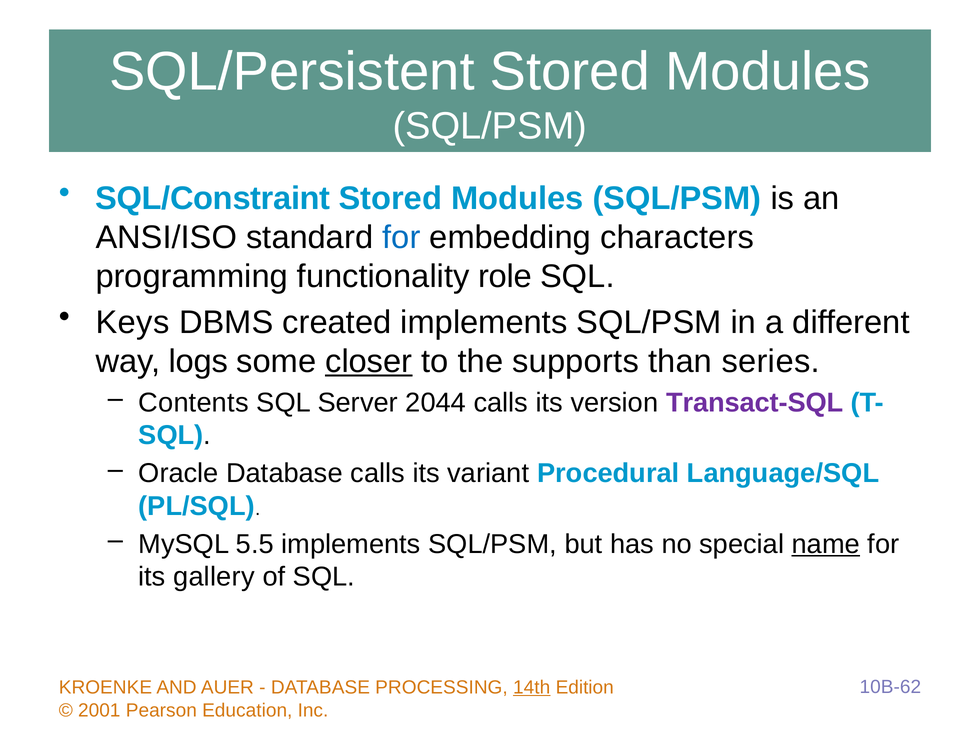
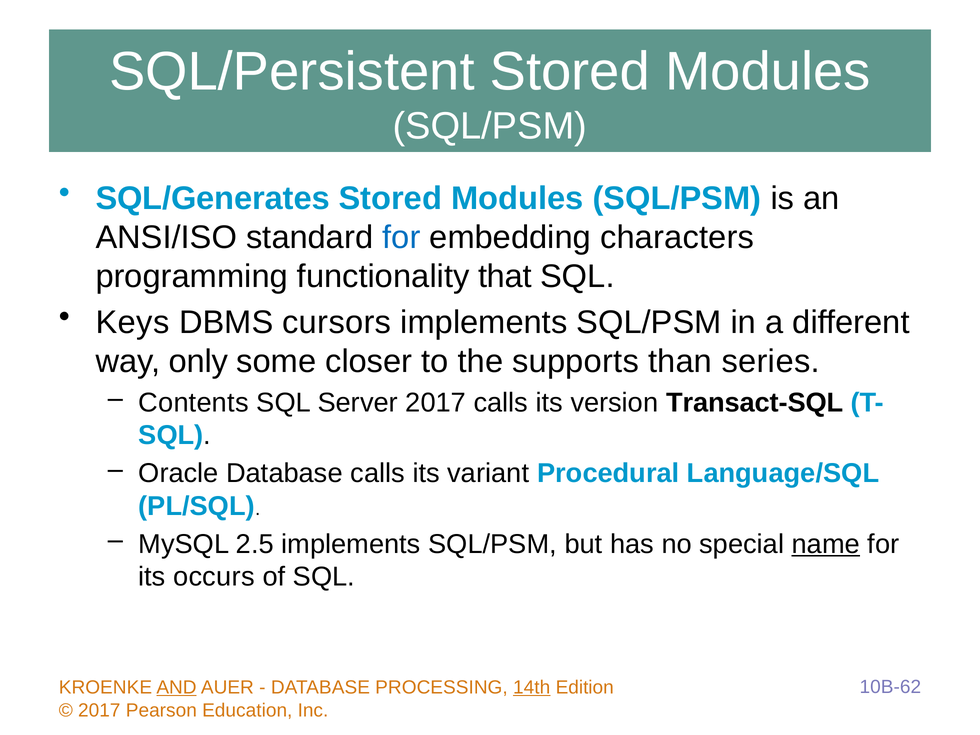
SQL/Constraint: SQL/Constraint -> SQL/Generates (213, 198)
role: role -> that (505, 277)
created: created -> cursors (337, 322)
logs: logs -> only (198, 362)
closer underline: present -> none (369, 362)
Server 2044: 2044 -> 2017 (436, 403)
Transact-SQL colour: purple -> black (755, 403)
5.5: 5.5 -> 2.5 (255, 544)
gallery: gallery -> occurs (214, 577)
AND underline: none -> present (176, 687)
2001: 2001 -> 2017 (99, 710)
